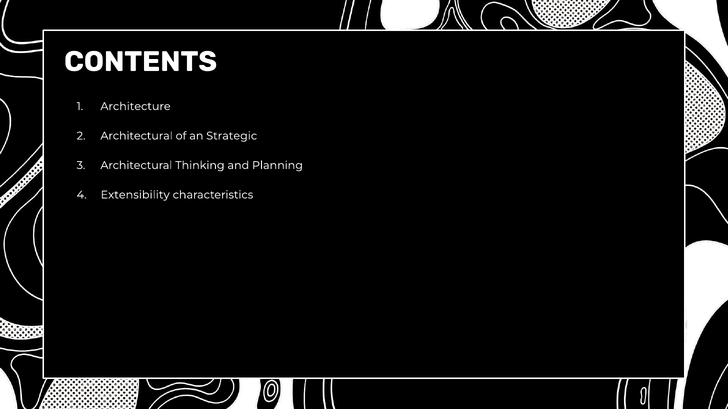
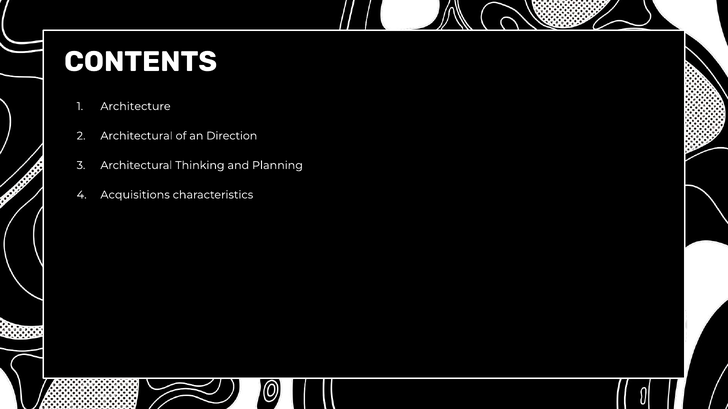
Strategic: Strategic -> Direction (232, 136)
Extensibility: Extensibility -> Acquisitions (135, 195)
